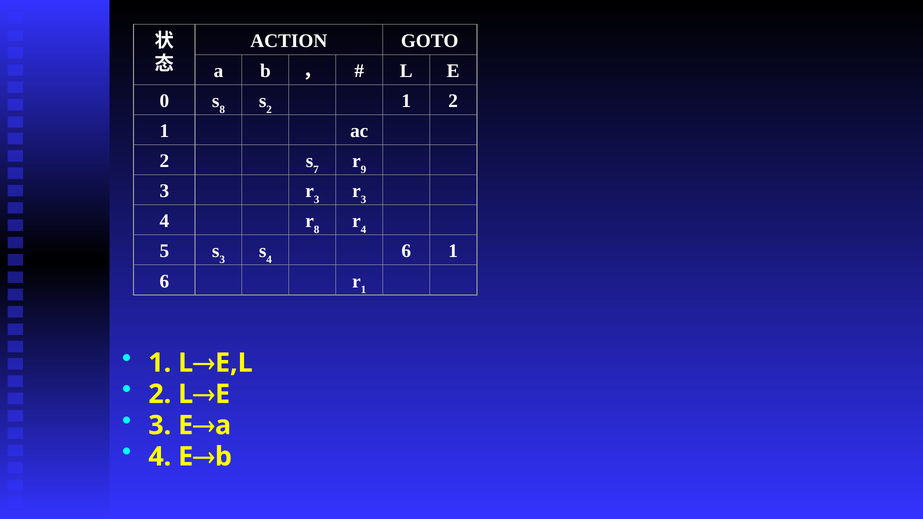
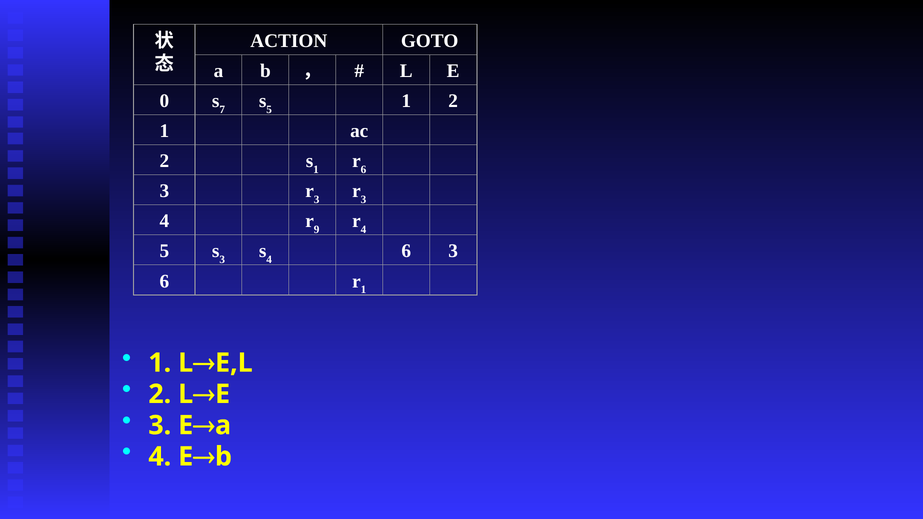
8: 8 -> 7 (222, 109)
2: 2 -> 5 (269, 109)
7: 7 -> 1 (316, 169)
9: 9 -> 6 (364, 169)
8: 8 -> 9 (317, 230)
4 6 1: 1 -> 3 (453, 251)
